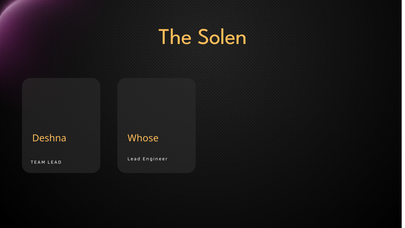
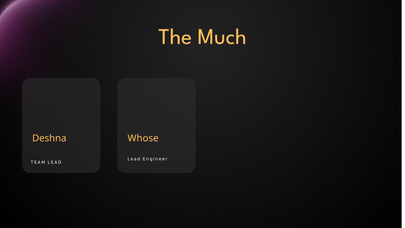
Solen: Solen -> Much (222, 37)
